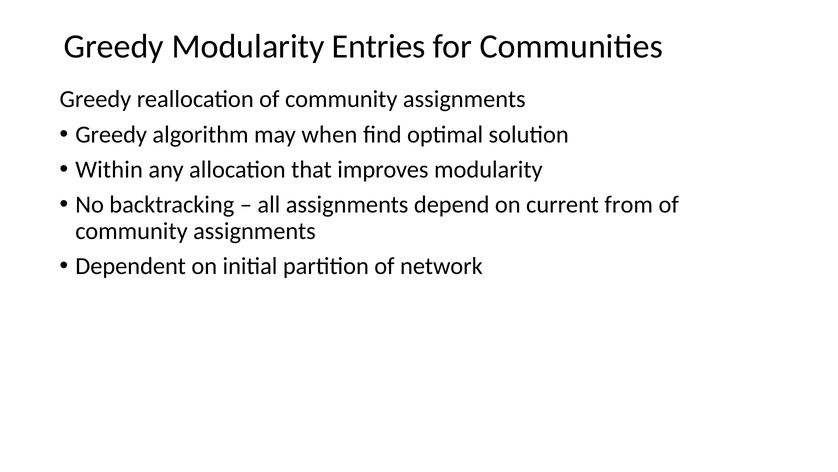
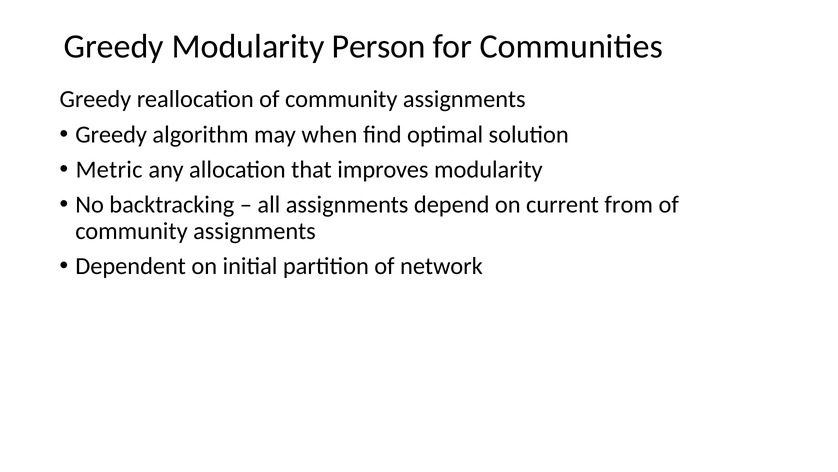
Entries: Entries -> Person (379, 46)
Within: Within -> Metric (109, 169)
